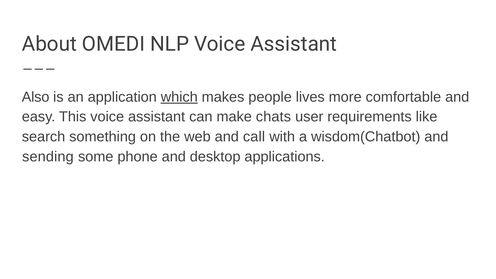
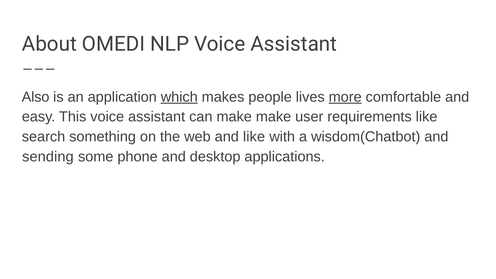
more underline: none -> present (345, 97)
make chats: chats -> make (274, 117)
and call: call -> like (254, 137)
